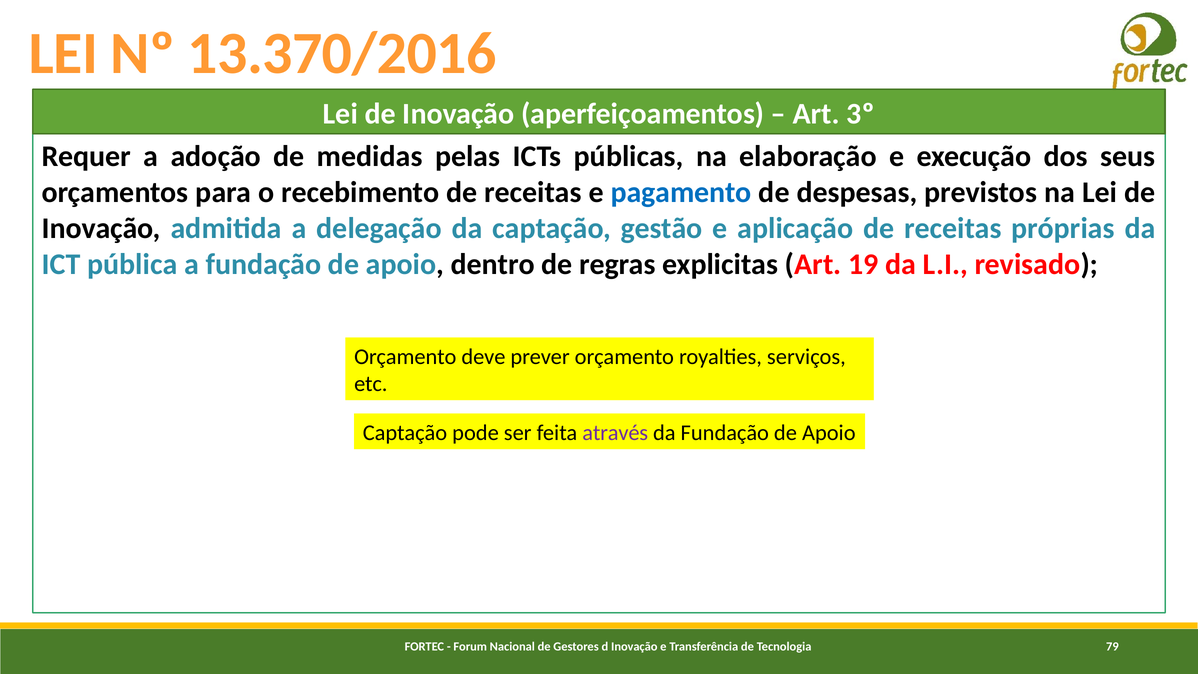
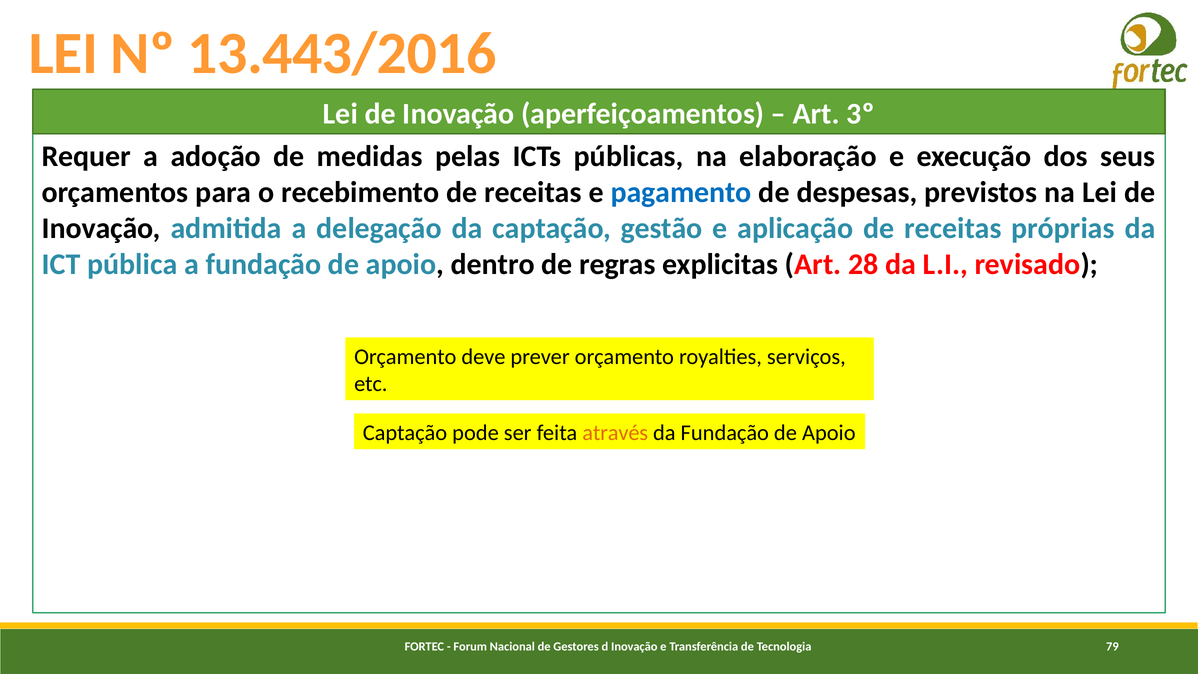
13.370/2016: 13.370/2016 -> 13.443/2016 (342, 53)
19: 19 -> 28 (863, 264)
através colour: purple -> orange (615, 433)
